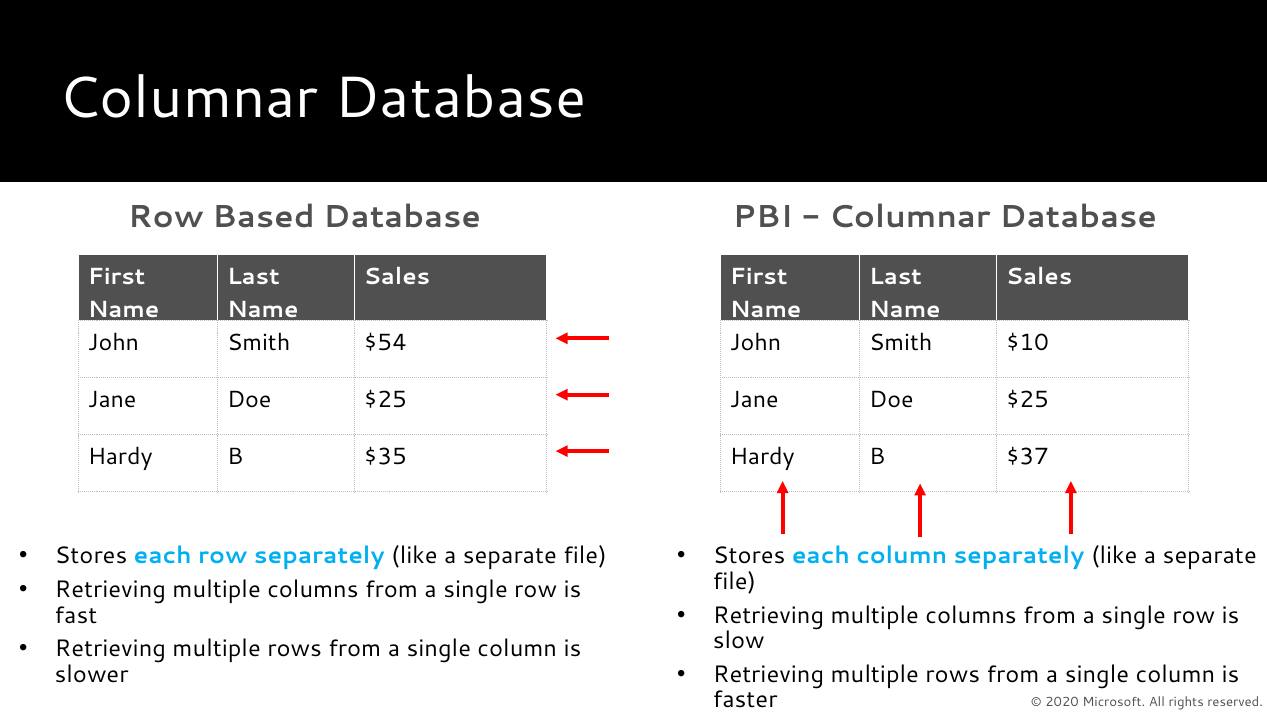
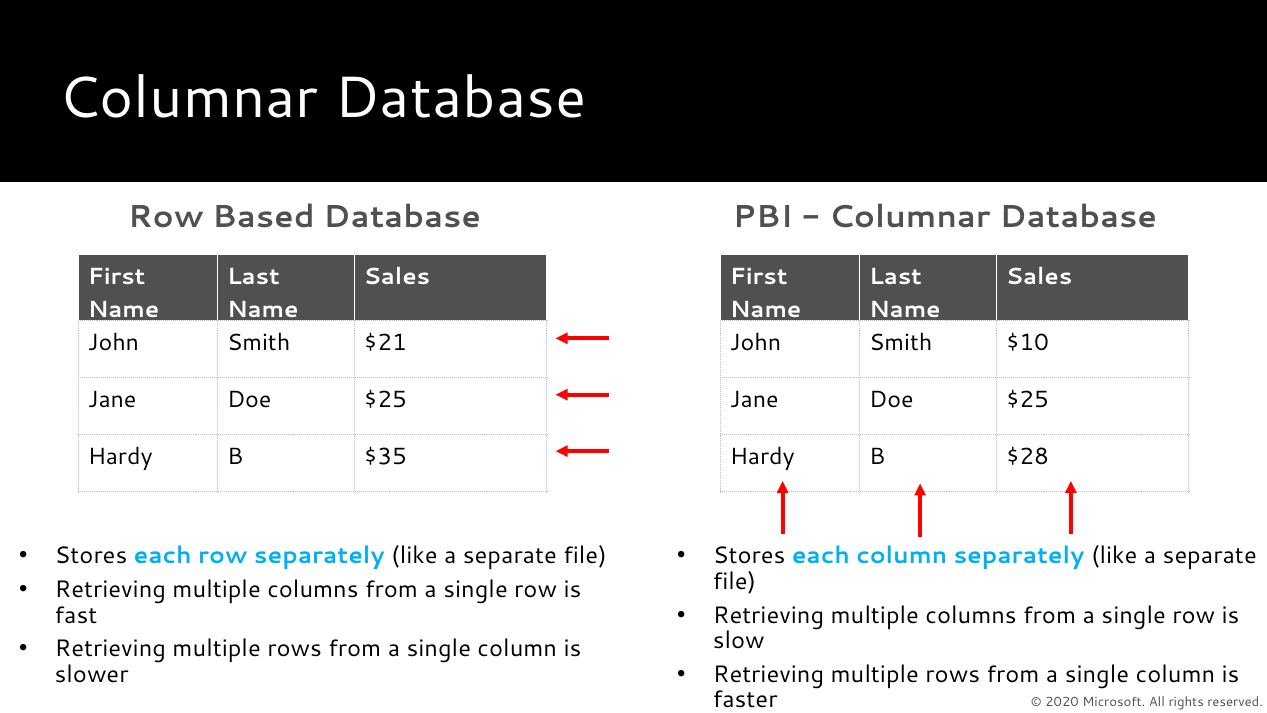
$54: $54 -> $21 (385, 343)
$37: $37 -> $28 (1027, 457)
